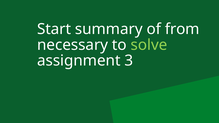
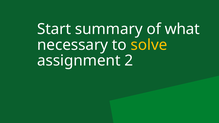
from: from -> what (182, 29)
solve colour: light green -> yellow (149, 45)
3: 3 -> 2 (129, 61)
